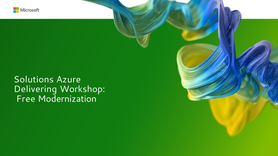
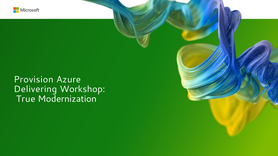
Solutions: Solutions -> Provision (34, 80)
Free: Free -> True (26, 99)
